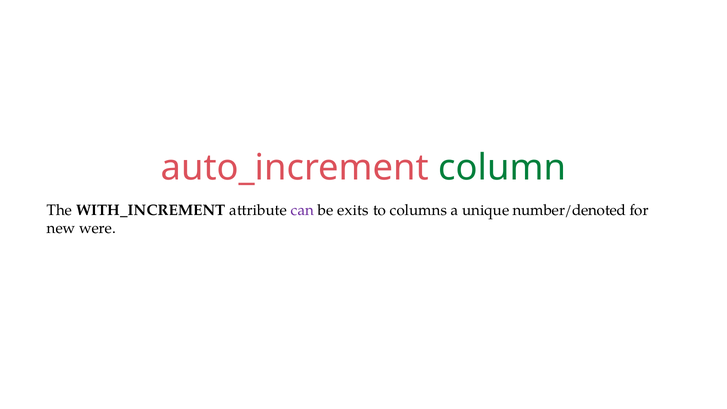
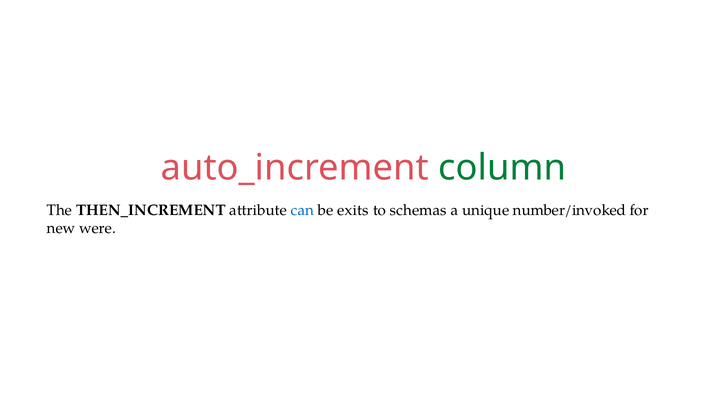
WITH_INCREMENT: WITH_INCREMENT -> THEN_INCREMENT (151, 210)
can colour: purple -> blue (302, 210)
columns: columns -> schemas (418, 210)
number/denoted: number/denoted -> number/invoked (570, 210)
